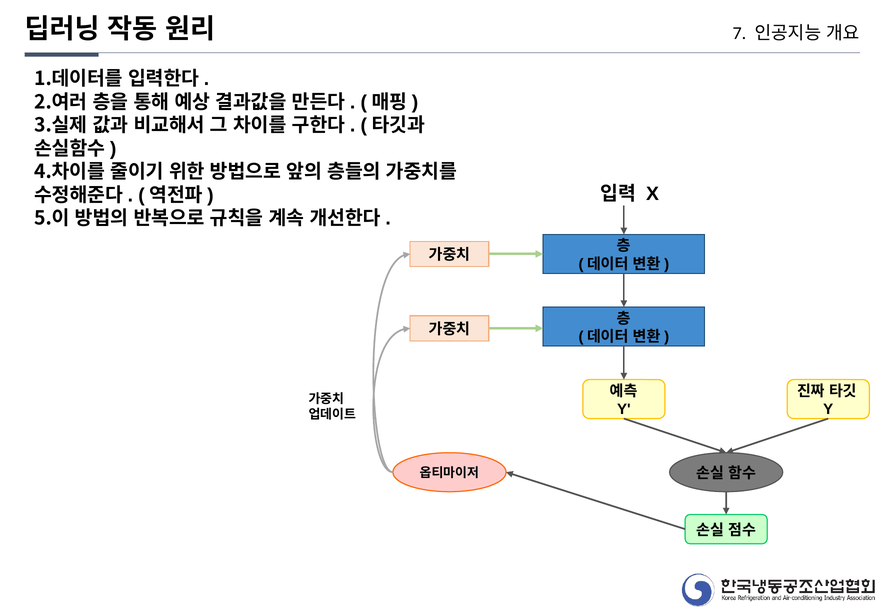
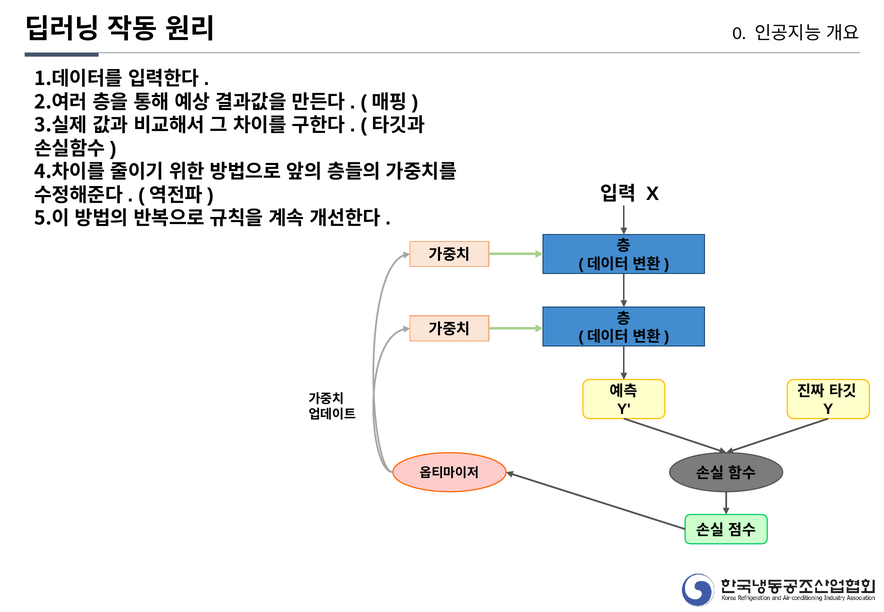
7: 7 -> 0 (739, 33)
